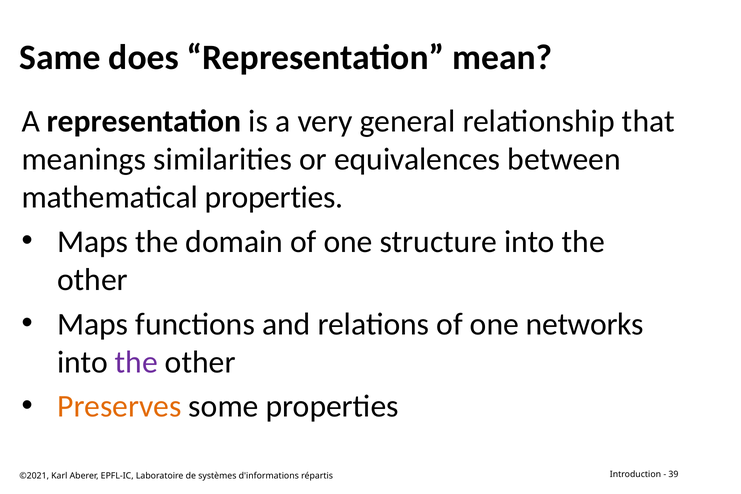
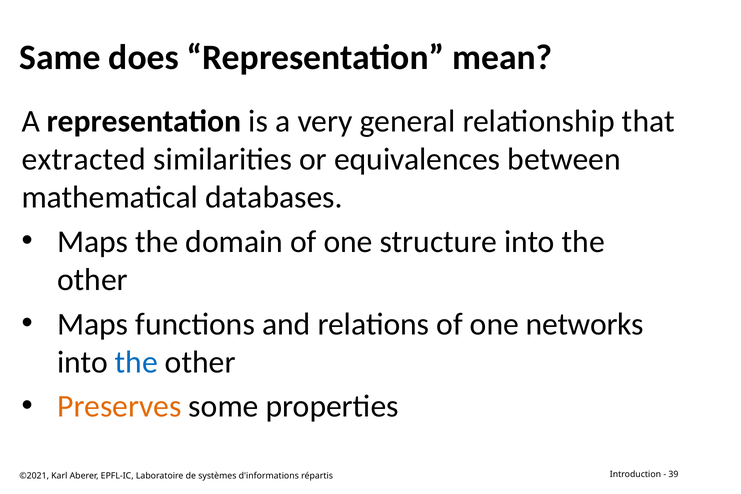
meanings: meanings -> extracted (84, 159)
mathematical properties: properties -> databases (274, 197)
the colour: purple -> blue (136, 362)
